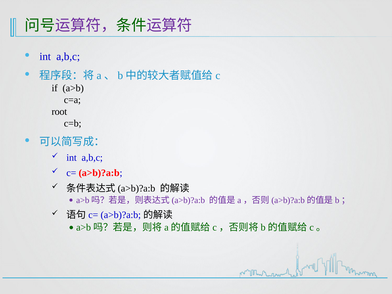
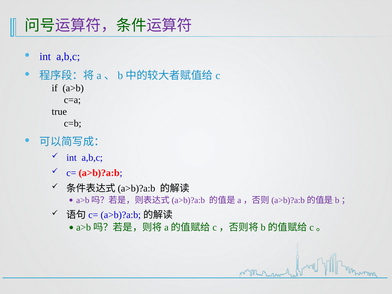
root: root -> true (59, 112)
